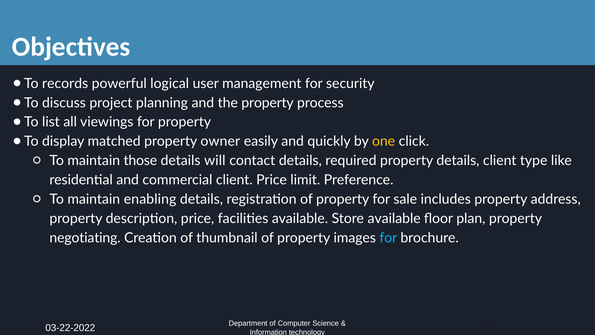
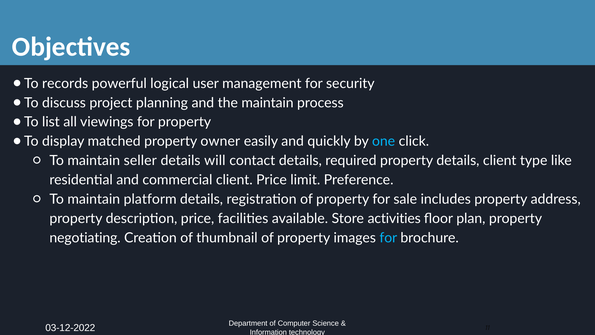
the property: property -> maintain (268, 103)
one colour: yellow -> light blue (384, 141)
those: those -> seller (140, 161)
enabling: enabling -> platform (150, 199)
Store available: available -> activities (394, 218)
03-22-2022: 03-22-2022 -> 03-12-2022 (70, 328)
